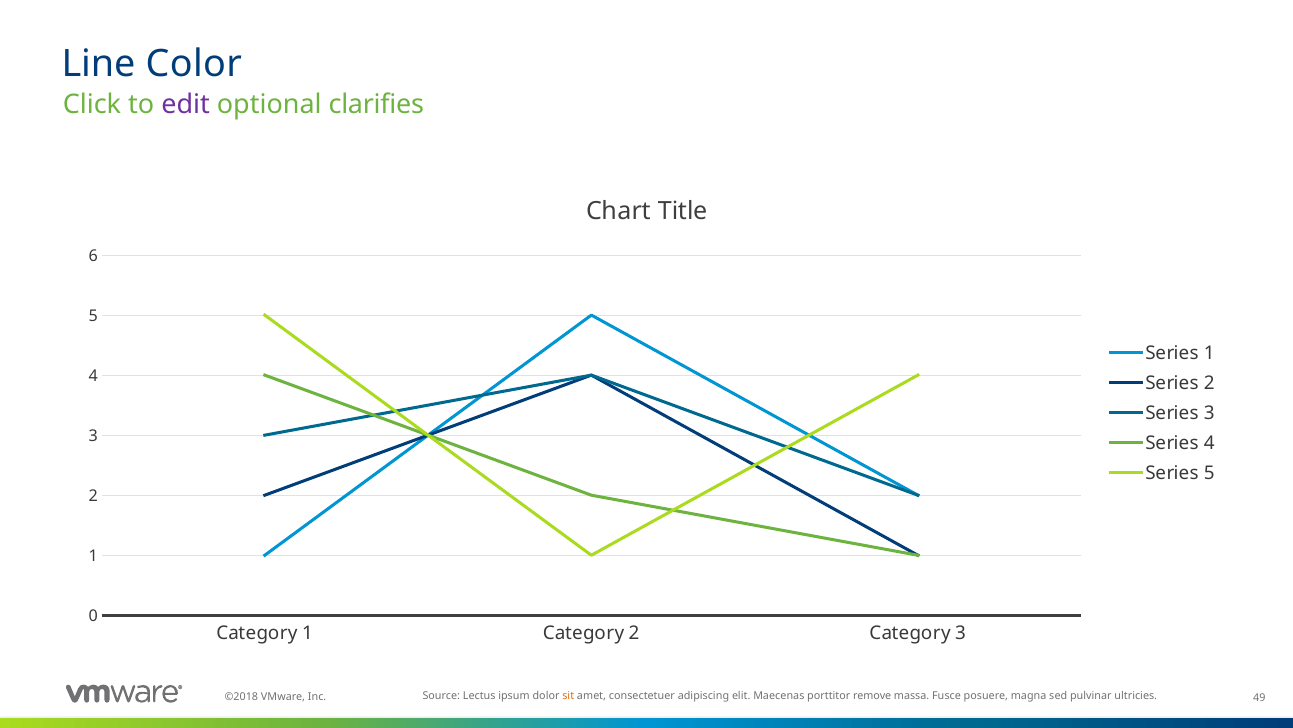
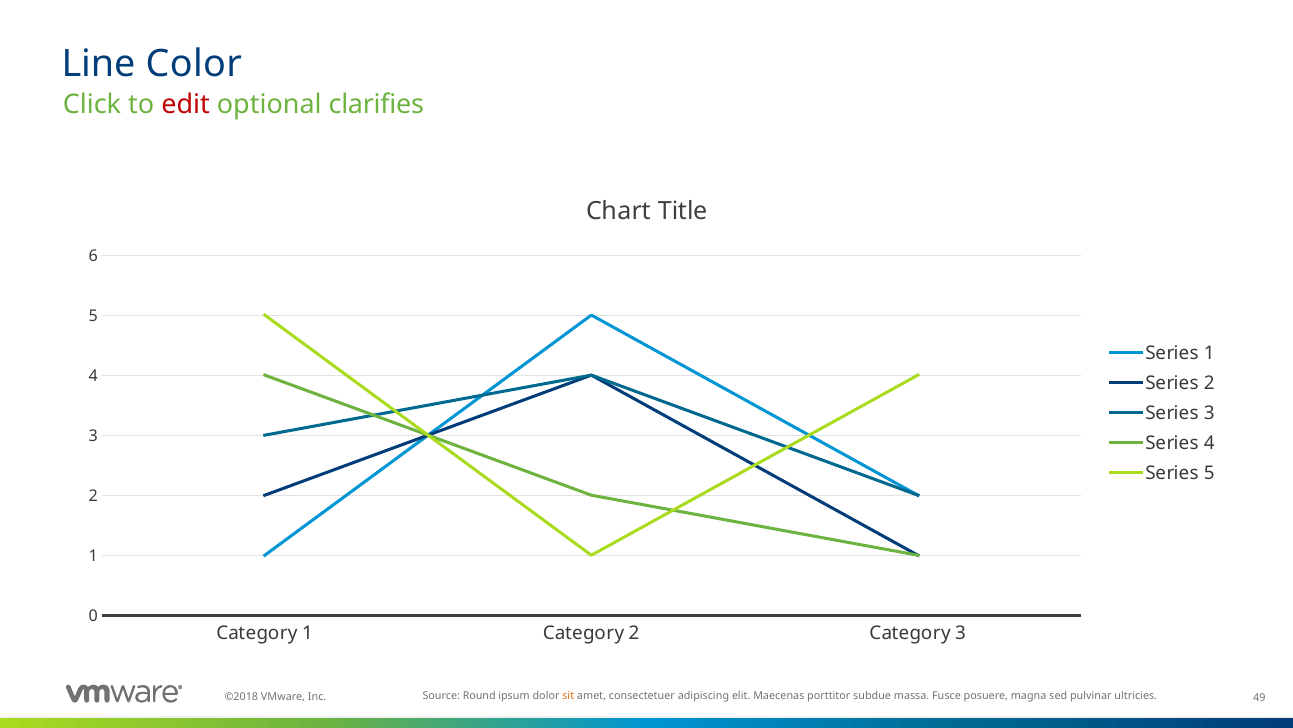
edit colour: purple -> red (186, 104)
Lectus: Lectus -> Round (479, 696)
remove: remove -> subdue (872, 696)
